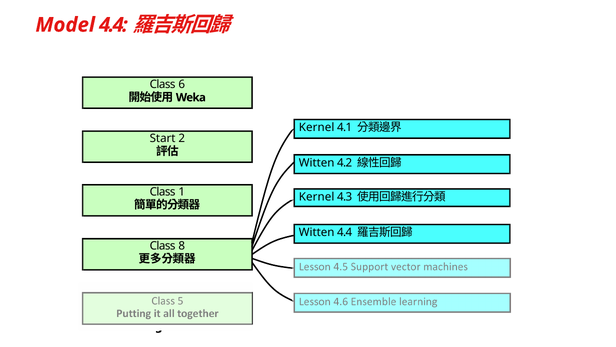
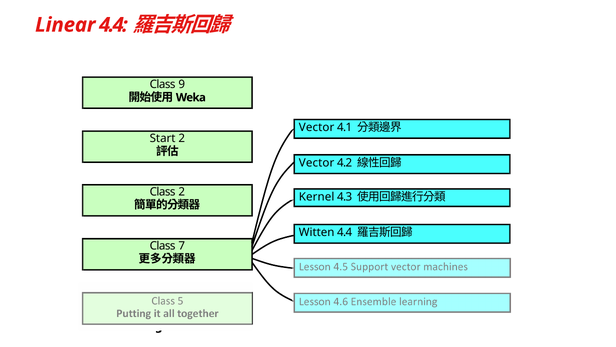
Model: Model -> Linear (65, 25)
6: 6 -> 9 (182, 84)
Kernel: Kernel -> Vector (317, 127)
Witten: Witten -> Vector (317, 163)
Class 1: 1 -> 2 (182, 192)
8: 8 -> 7 (182, 246)
